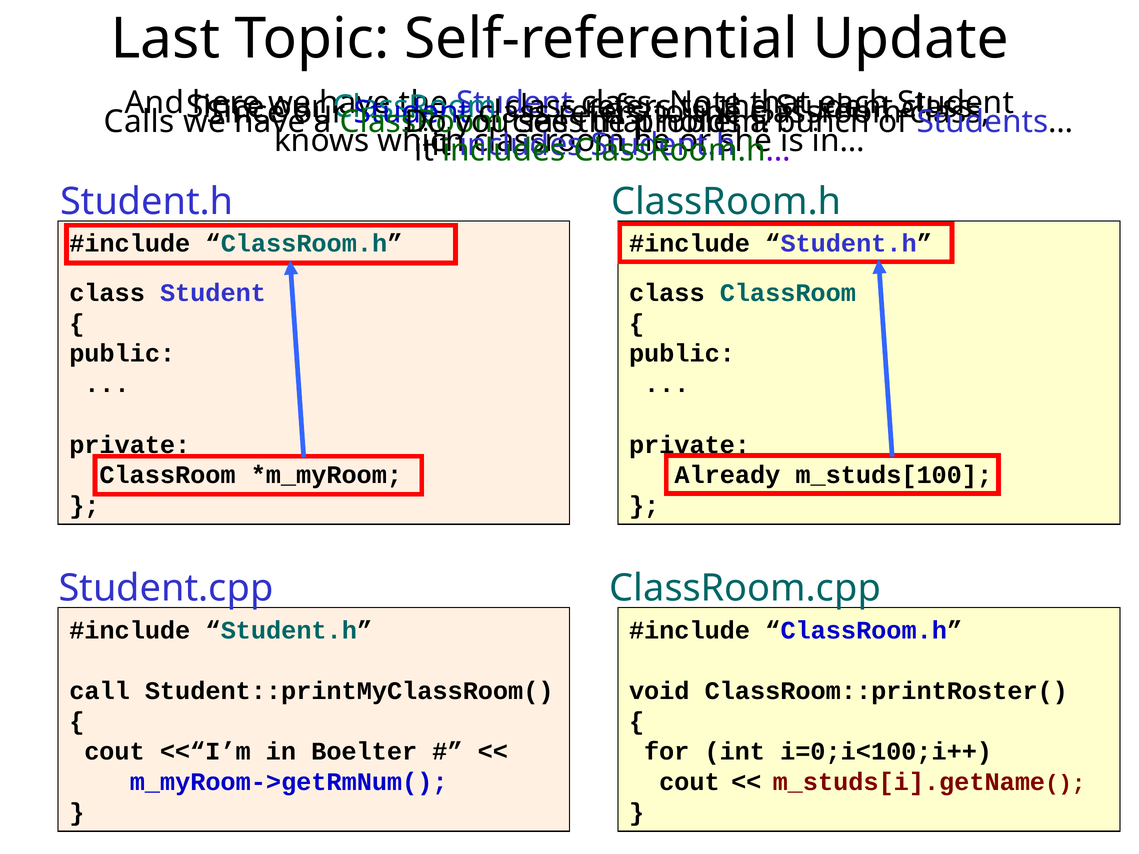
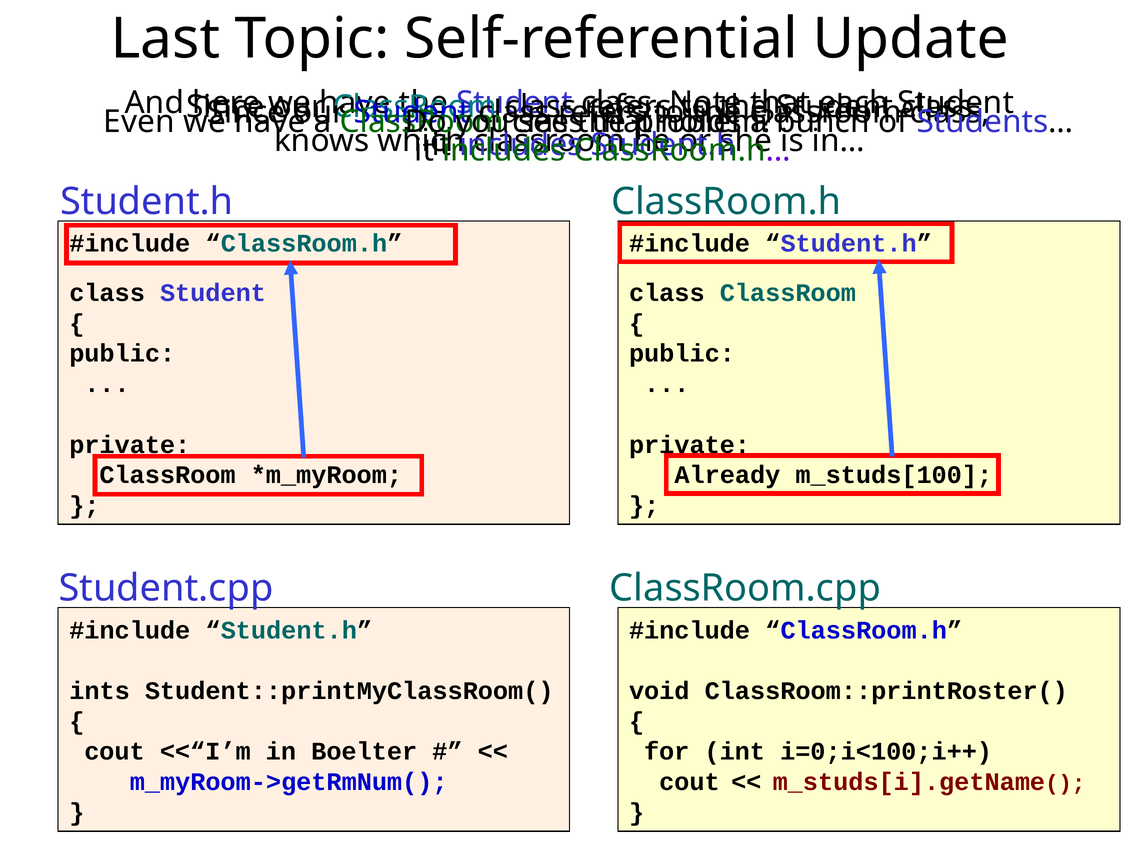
Calls: Calls -> Even (139, 122)
call: call -> ints (100, 691)
